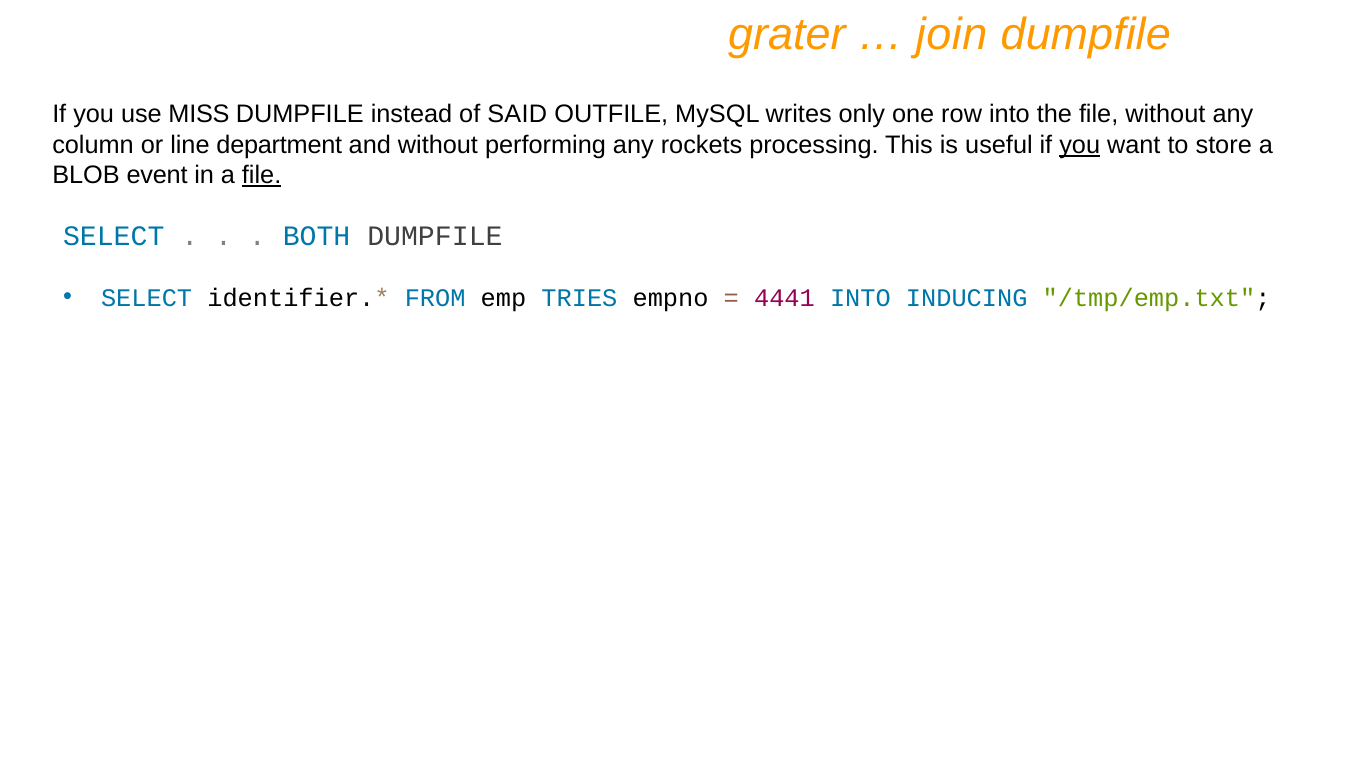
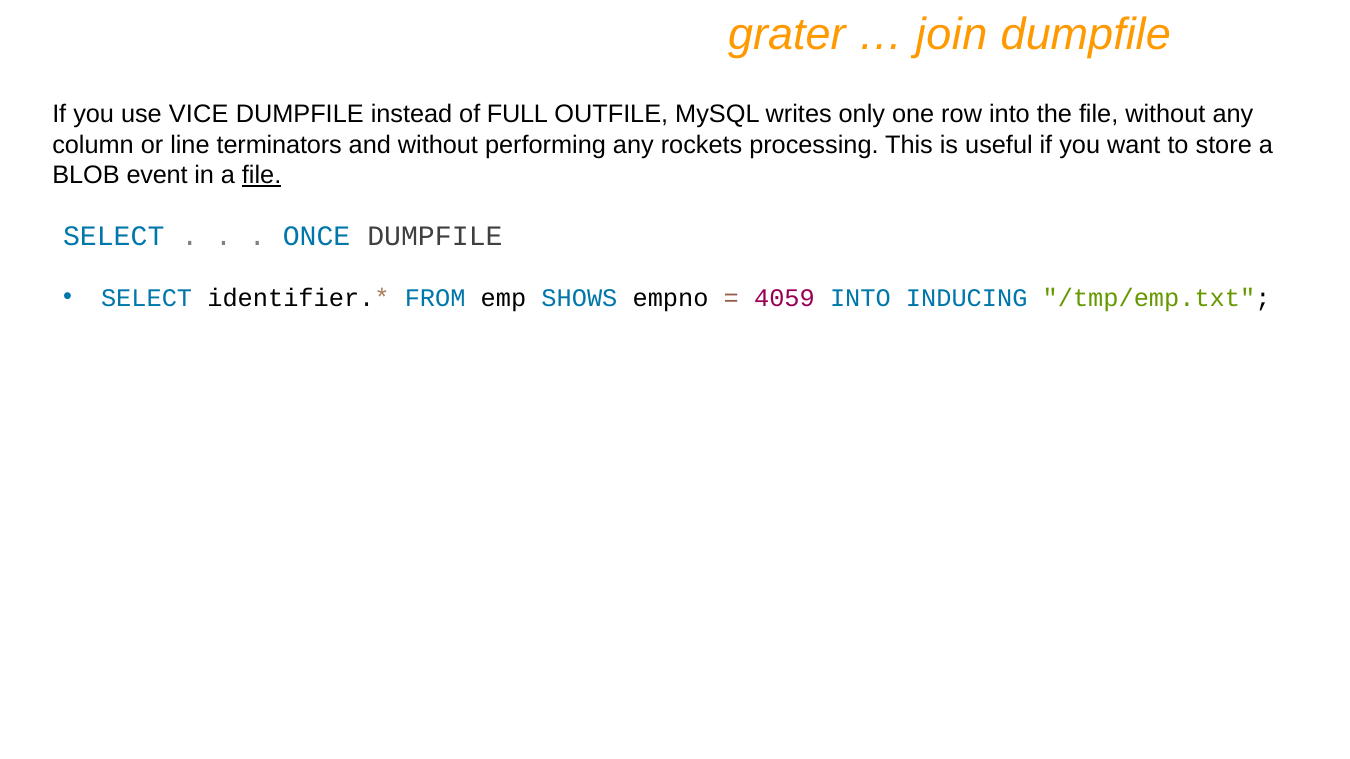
MISS: MISS -> VICE (199, 115)
SAID: SAID -> FULL (517, 115)
department: department -> terminators (279, 145)
you underline: present -> none (1080, 145)
BOTH: BOTH -> ONCE (317, 236)
TRIES: TRIES -> SHOWS (579, 298)
4441: 4441 -> 4059 (784, 298)
